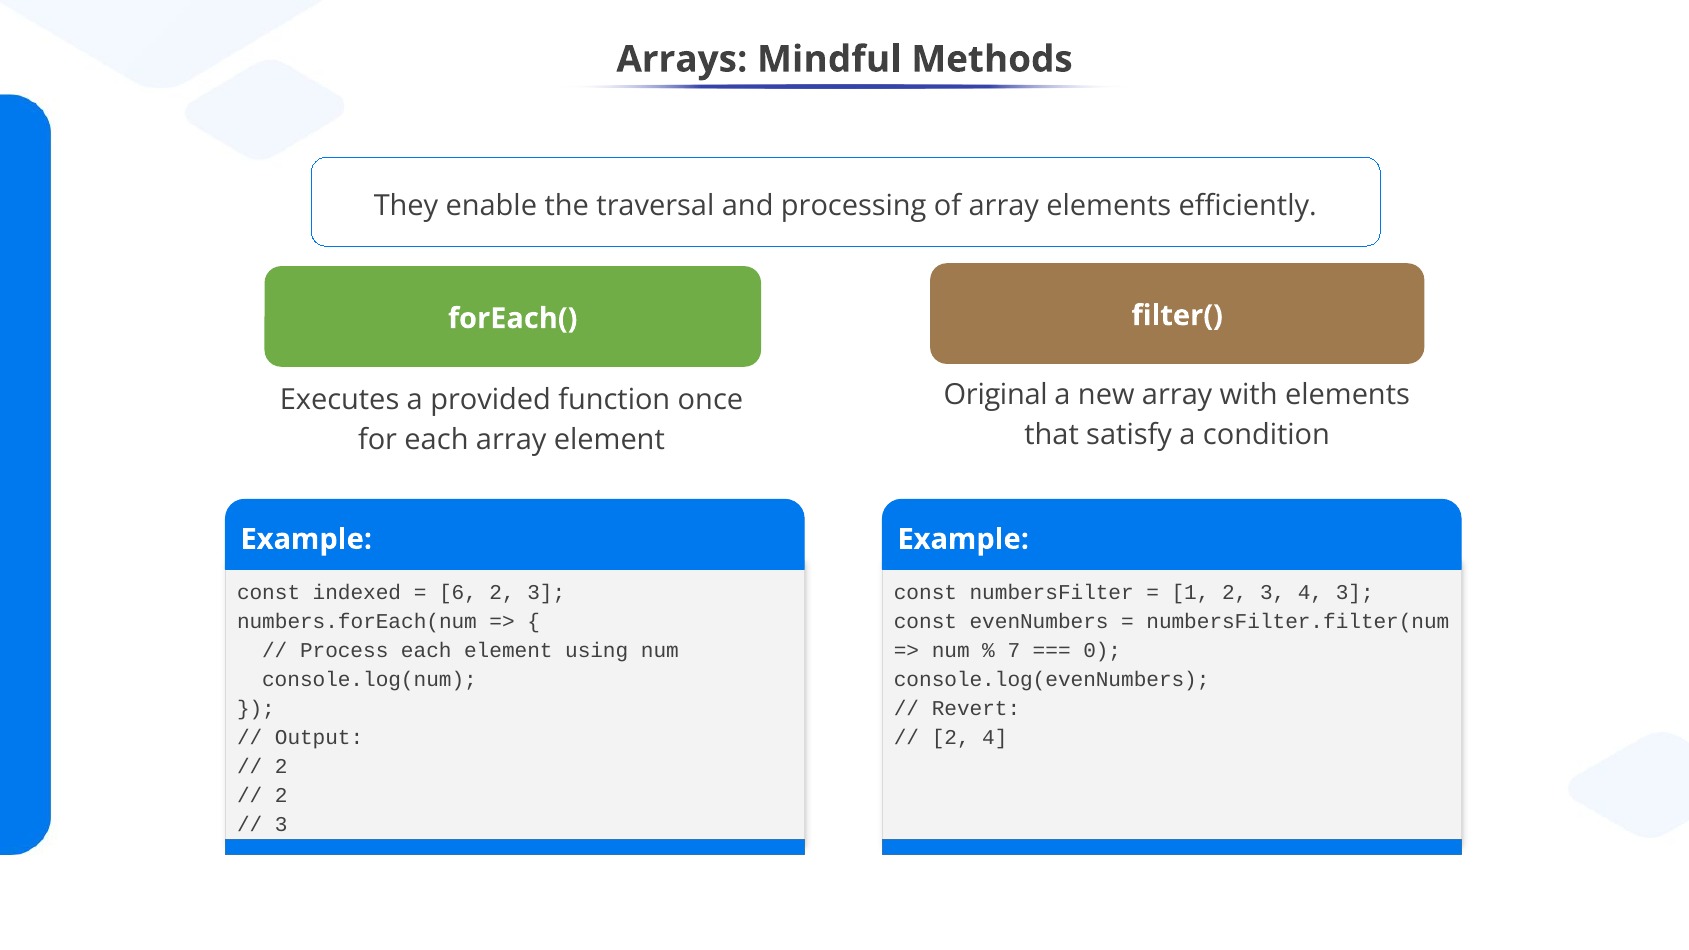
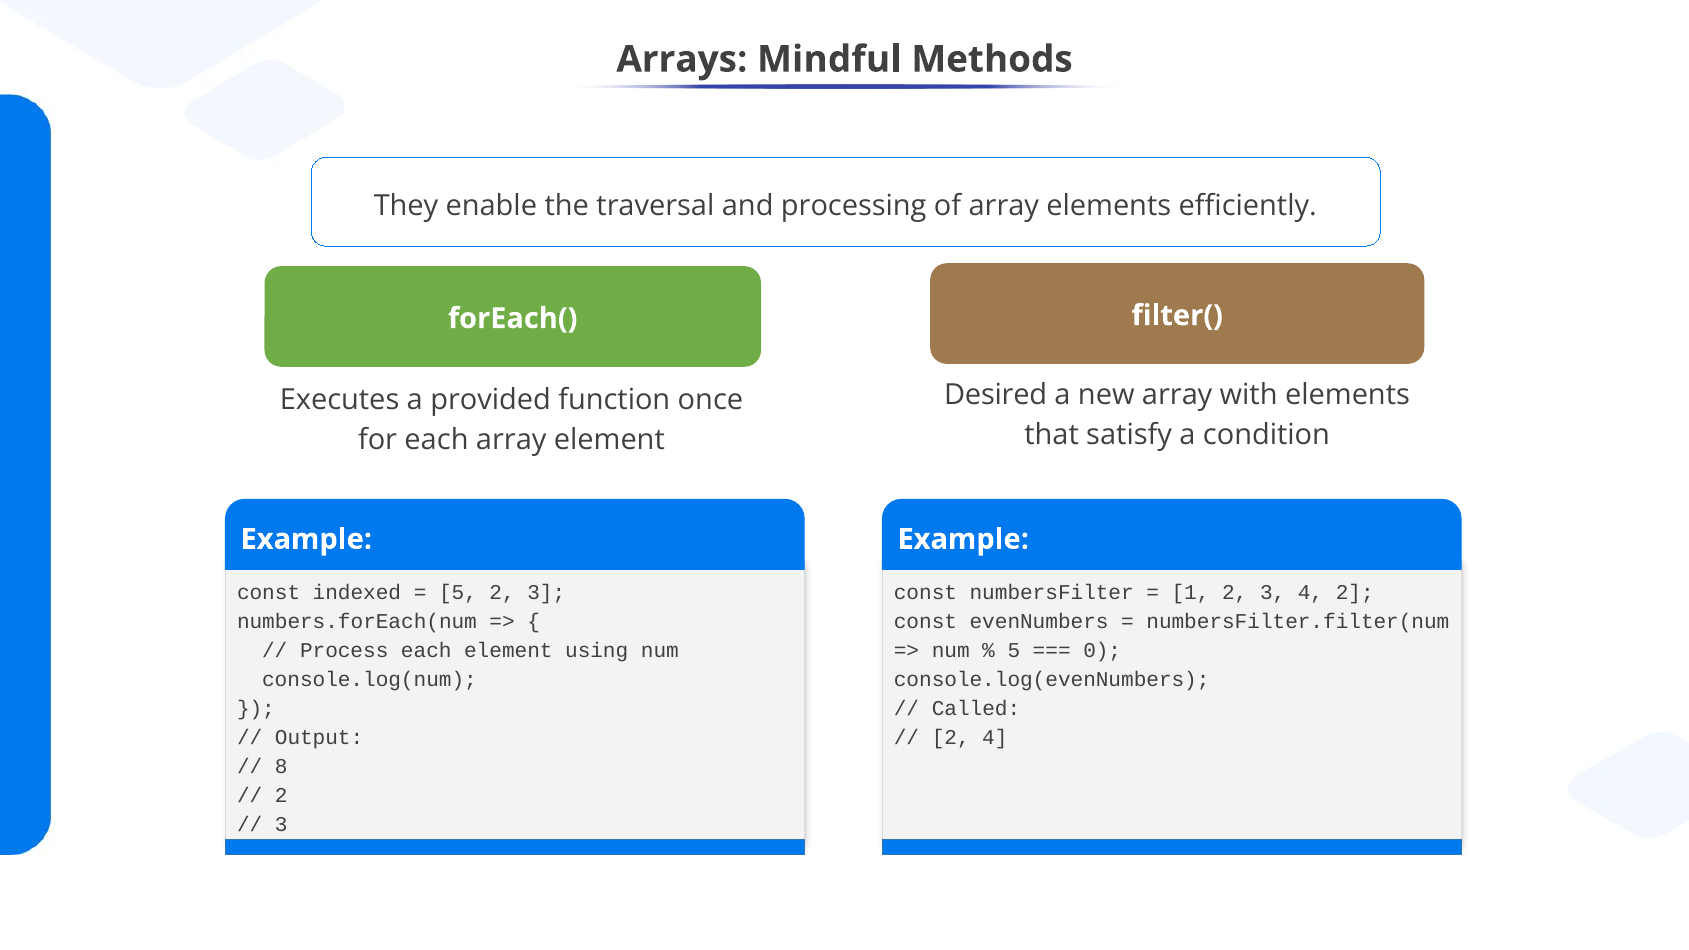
Original: Original -> Desired (996, 395)
6: 6 -> 5 (458, 592)
4 3: 3 -> 2 (1355, 592)
7: 7 -> 5 (1014, 650)
Revert: Revert -> Called (976, 709)
2: 2 -> 8 (281, 767)
